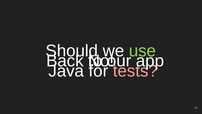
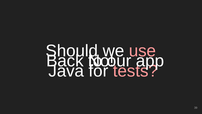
use colour: light green -> pink (142, 51)
